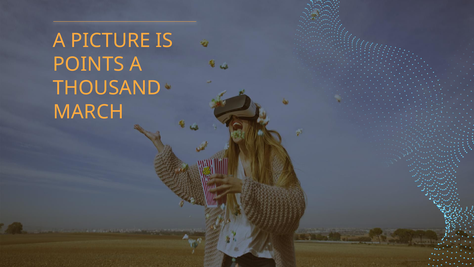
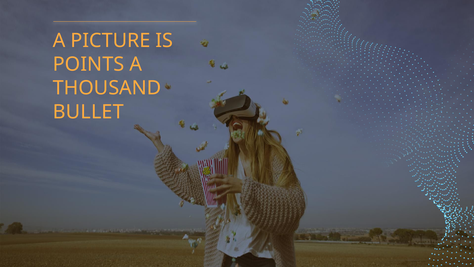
MARCH: MARCH -> BULLET (88, 112)
